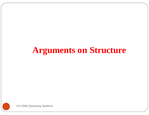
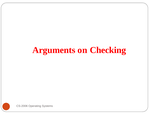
Structure: Structure -> Checking (108, 50)
